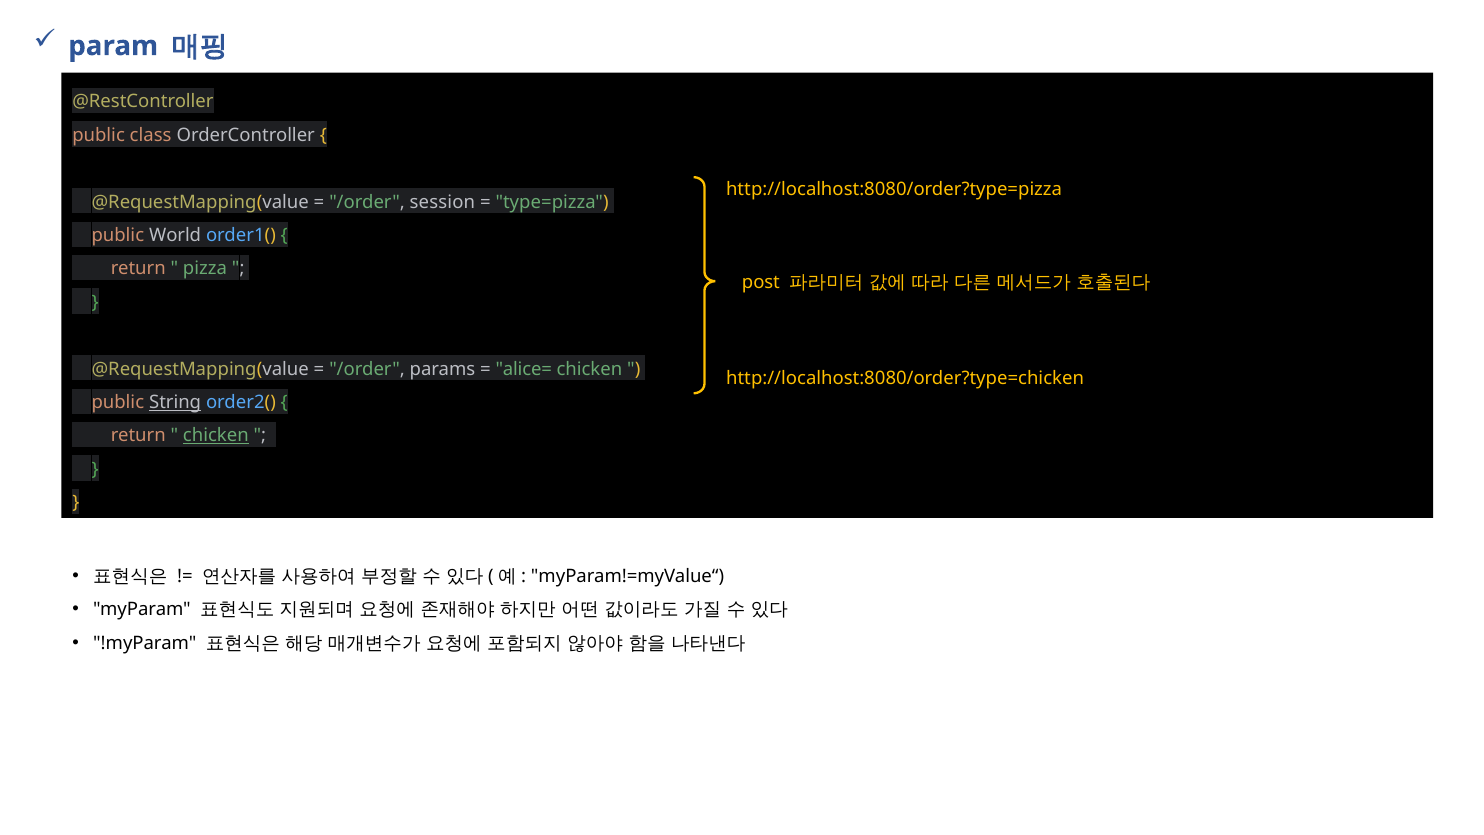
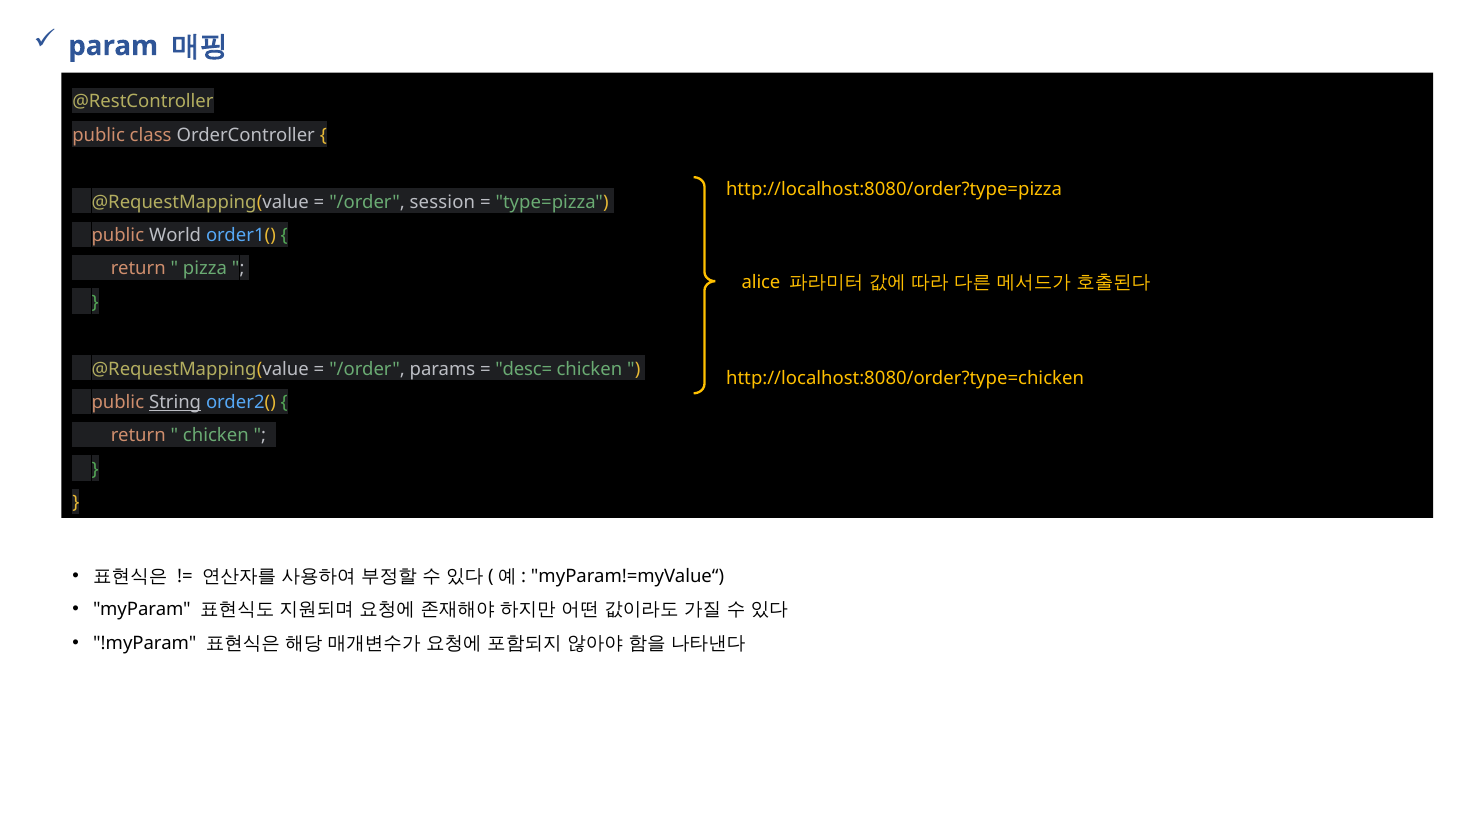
post: post -> alice (761, 283)
alice=: alice= -> desc= (524, 369)
chicken underline: present -> none (216, 436)
